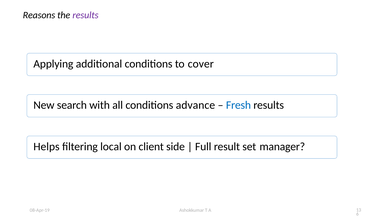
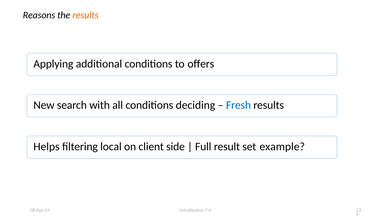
results colour: purple -> orange (85, 15)
cover: cover -> offers (201, 64)
advance: advance -> deciding (195, 105)
manager: manager -> example (282, 147)
